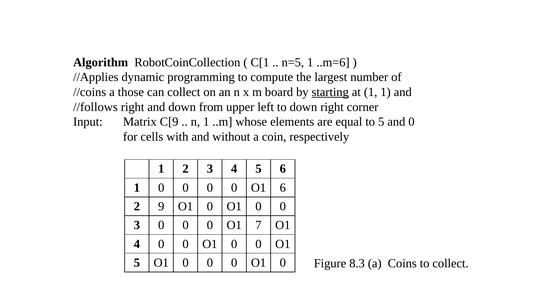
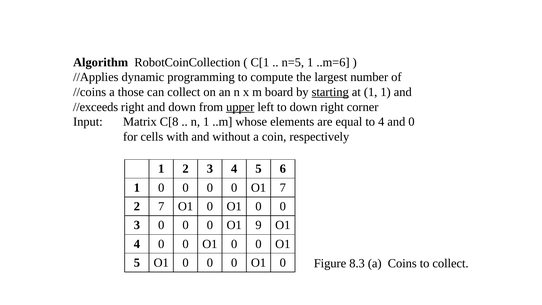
//follows: //follows -> //exceeds (96, 107)
upper underline: none -> present (240, 107)
C[9: C[9 -> C[8 (169, 122)
to 5: 5 -> 4 (381, 122)
O1 6: 6 -> 7 (283, 188)
2 9: 9 -> 7 (161, 206)
7: 7 -> 9 (259, 225)
